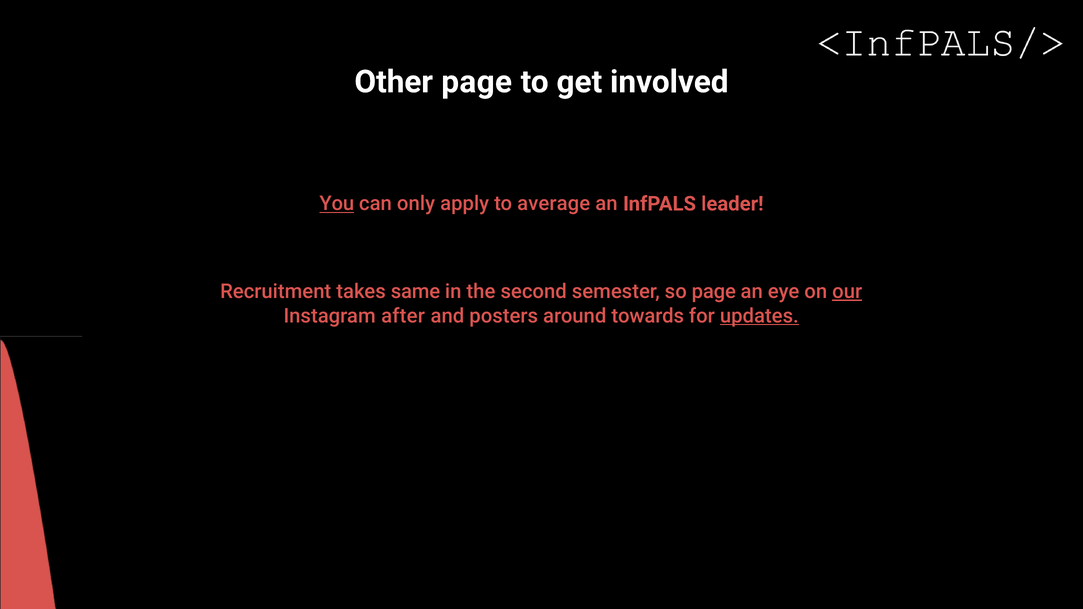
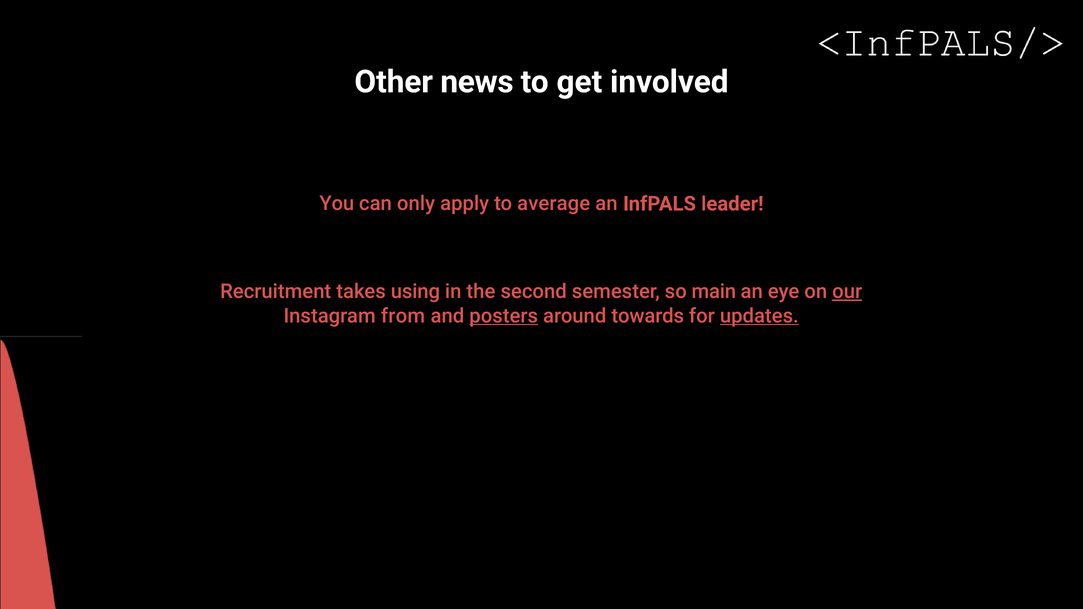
Other page: page -> news (477, 82)
You underline: present -> none (337, 204)
same: same -> using (415, 292)
so page: page -> main (714, 292)
after: after -> from (403, 316)
posters underline: none -> present (504, 316)
